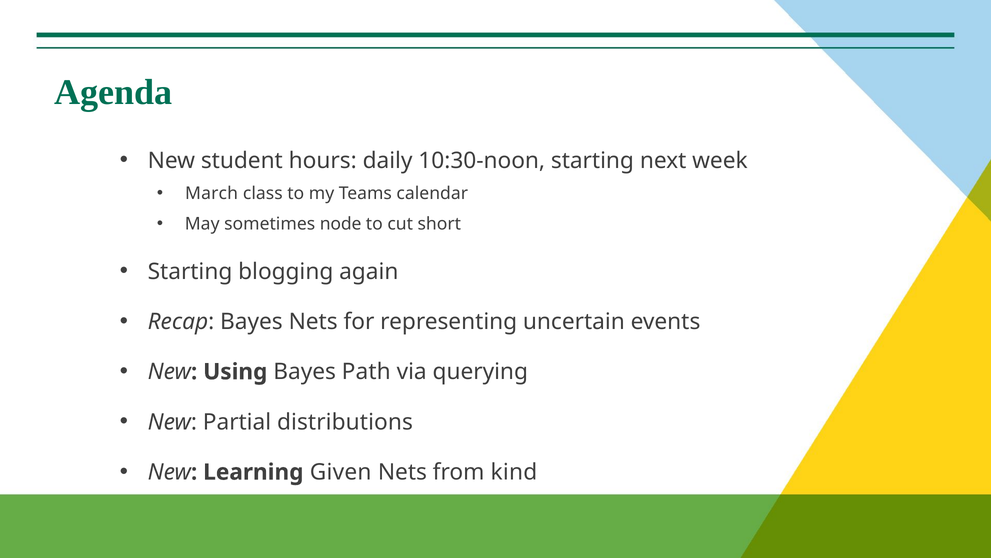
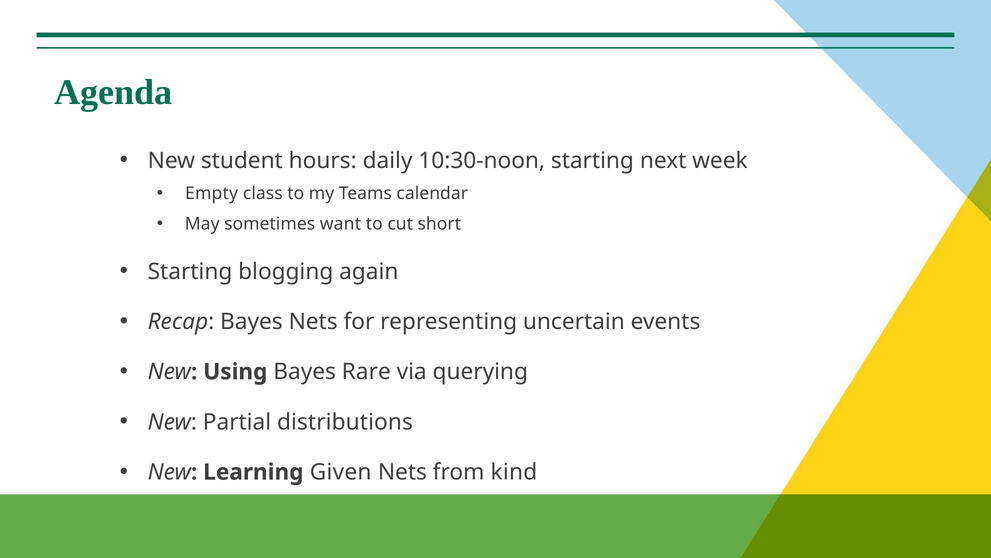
March: March -> Empty (212, 193)
node: node -> want (340, 224)
Path: Path -> Rare (366, 371)
